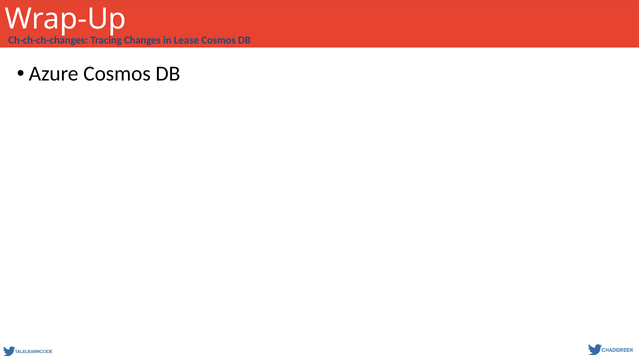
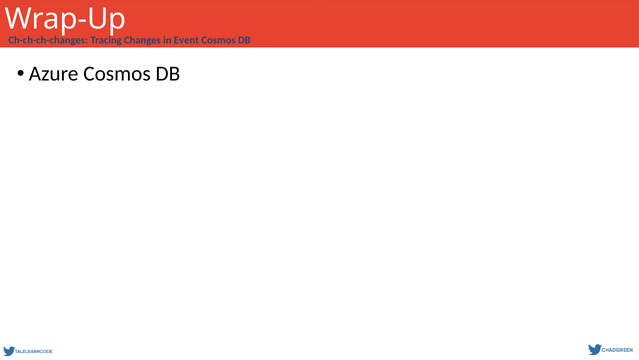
Lease: Lease -> Event (186, 40)
